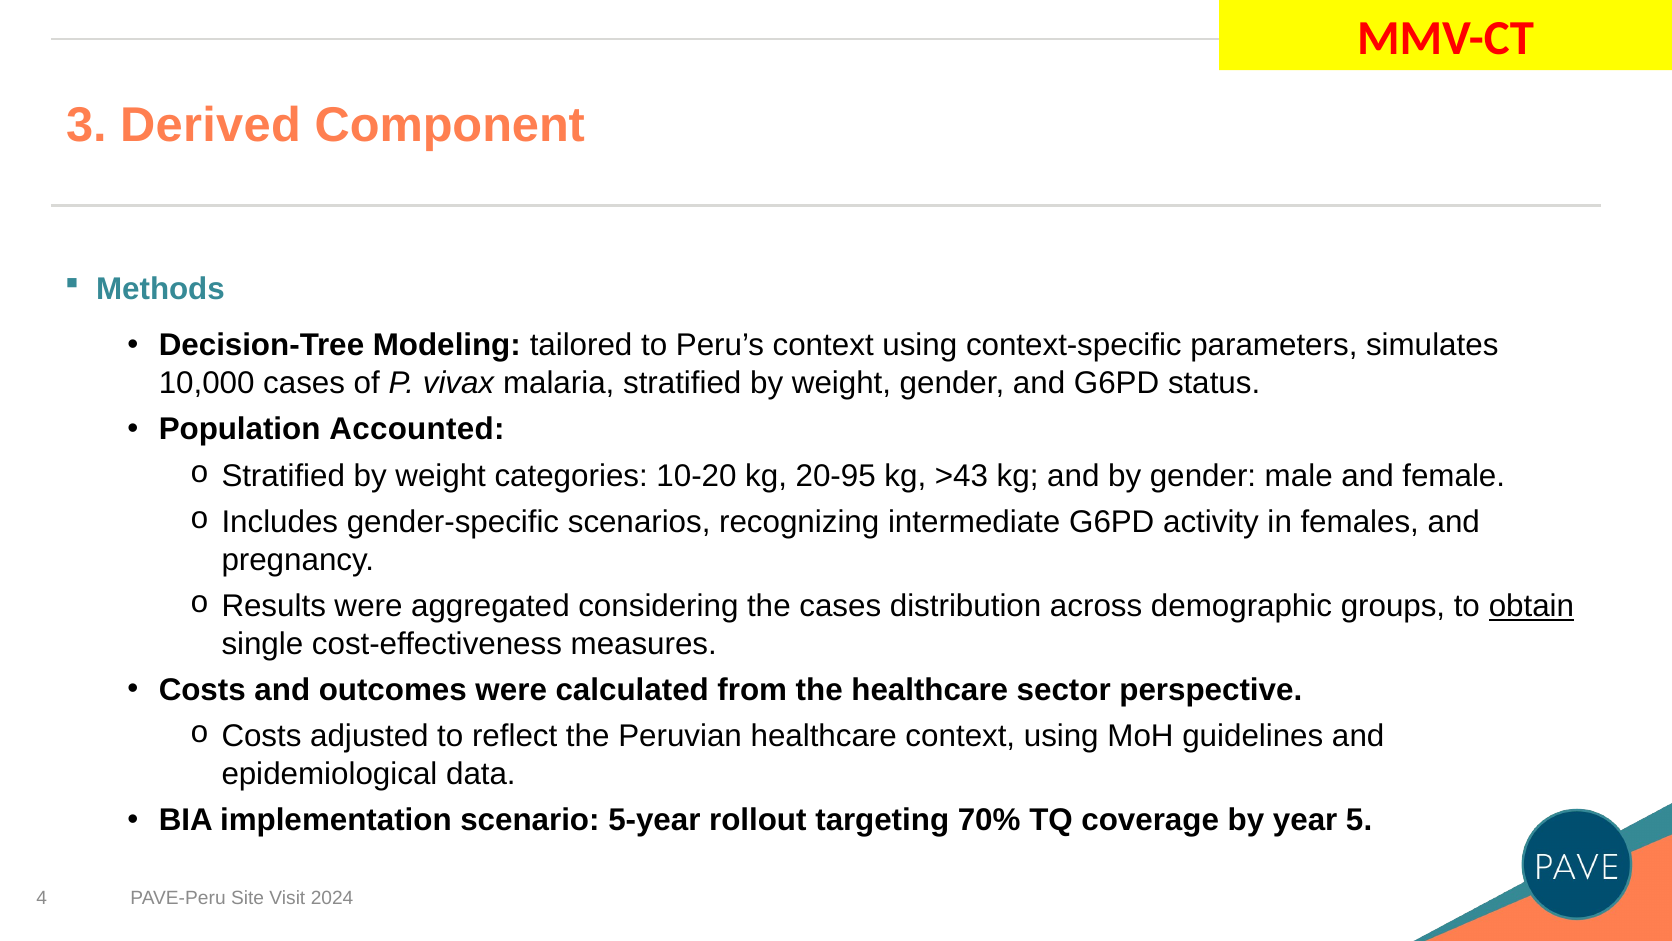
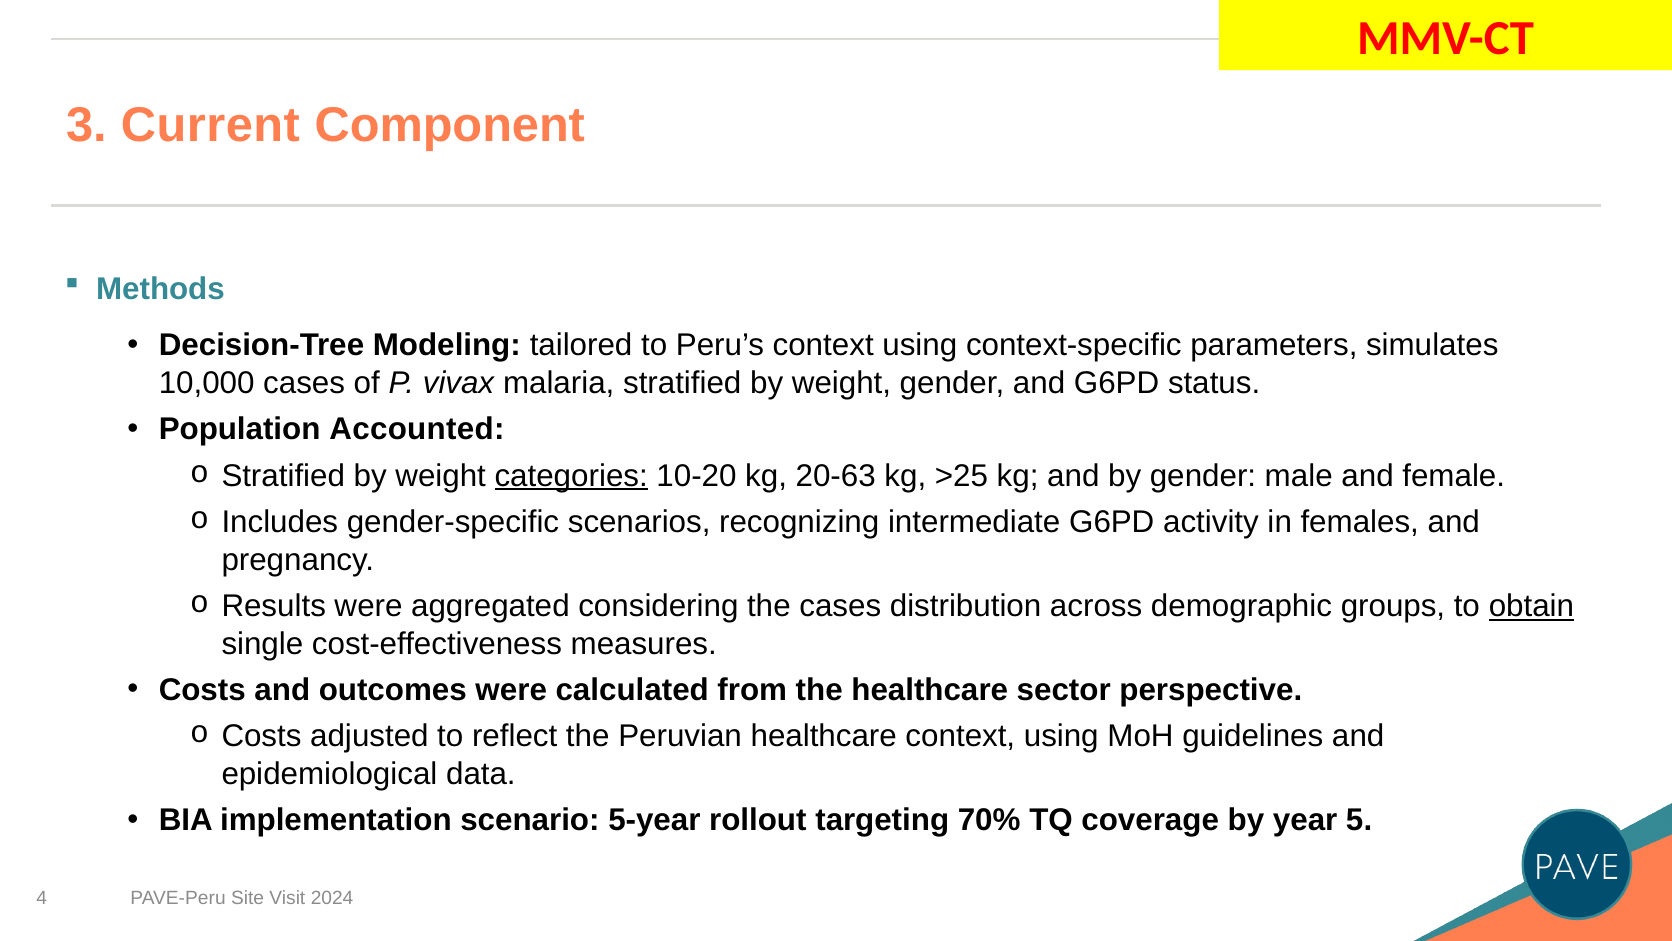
Derived: Derived -> Current (210, 125)
categories underline: none -> present (571, 476)
20-95: 20-95 -> 20-63 (836, 476)
>43: >43 -> >25 (961, 476)
